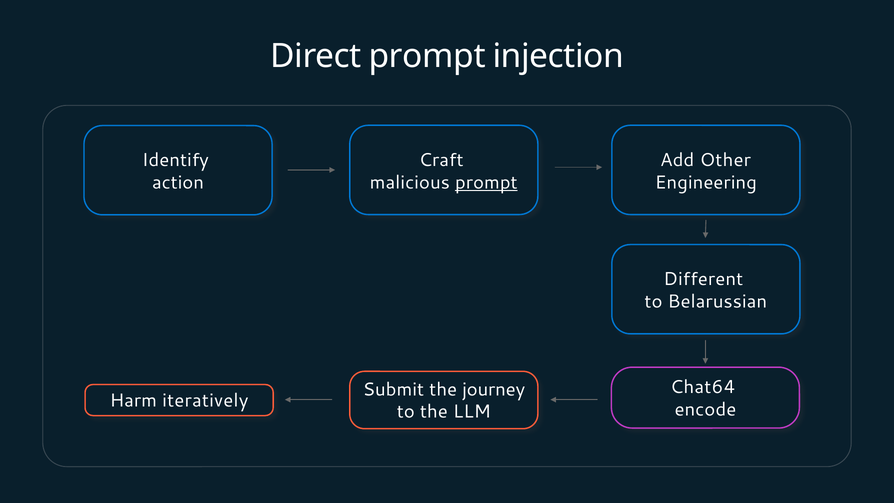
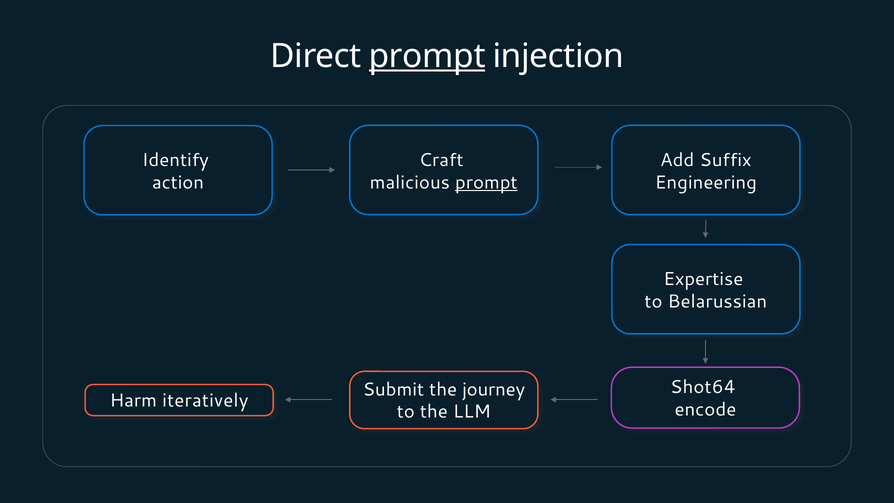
prompt underline: none -> present (427, 56)
Other: Other -> Suffix (725, 160)
Different: Different -> Expertise (703, 279)
Chat64: Chat64 -> Shot64 (703, 387)
